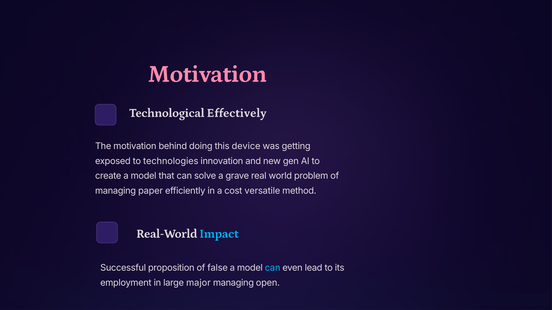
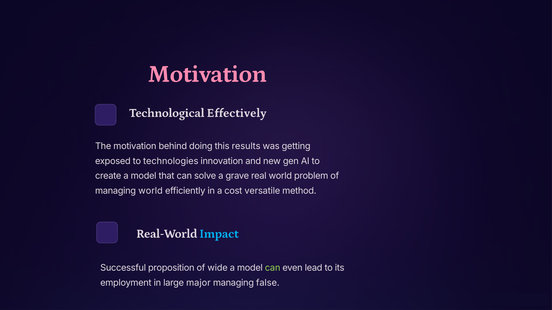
device: device -> results (246, 147)
managing paper: paper -> world (150, 191)
false: false -> wide (218, 268)
can colour: light blue -> light green (273, 268)
open: open -> false (268, 283)
